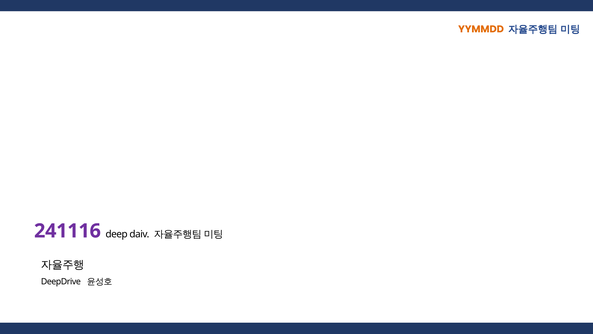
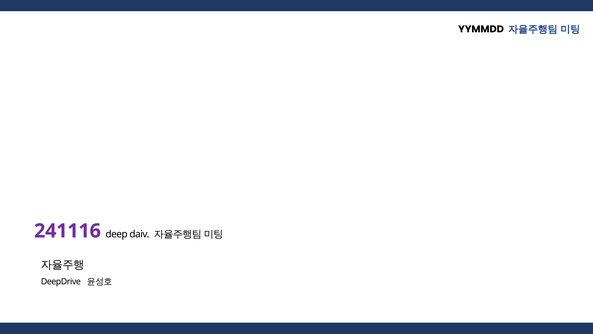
YYMMDD colour: orange -> black (481, 29)
